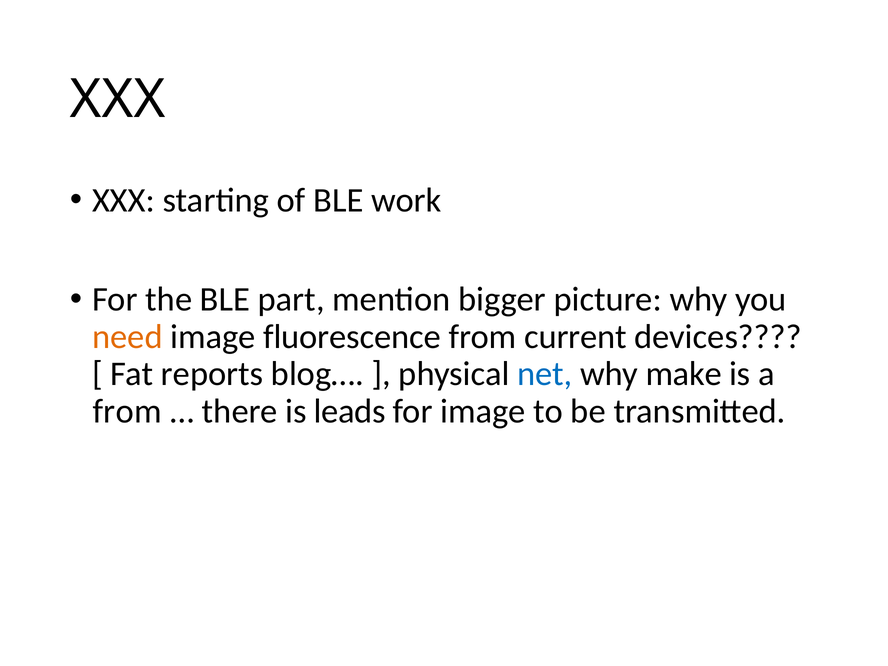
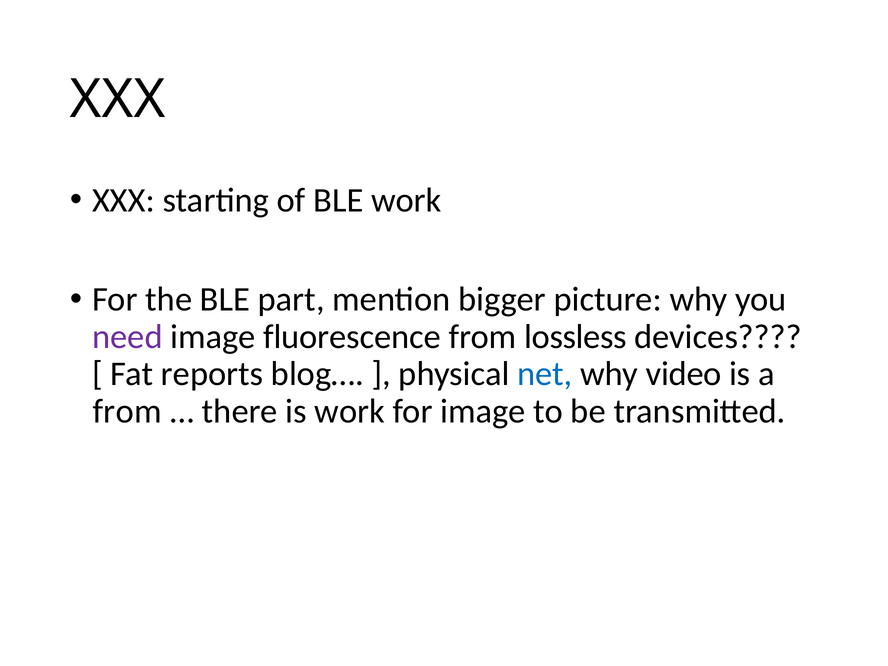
need colour: orange -> purple (127, 337)
current: current -> lossless (575, 337)
make: make -> video (684, 374)
is leads: leads -> work (350, 411)
